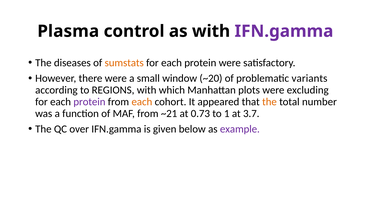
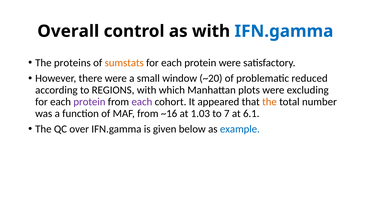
Plasma: Plasma -> Overall (68, 31)
IFN.gamma colour: purple -> blue (284, 31)
diseases: diseases -> proteins (72, 63)
variants: variants -> reduced (310, 78)
each colour: orange -> purple (142, 102)
~21: ~21 -> ~16 (169, 113)
0.73: 0.73 -> 1.03 (200, 113)
1: 1 -> 7 (227, 113)
3.7: 3.7 -> 6.1 (251, 113)
example colour: purple -> blue (240, 129)
